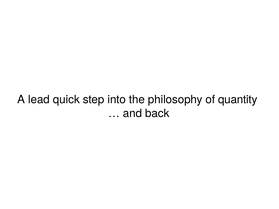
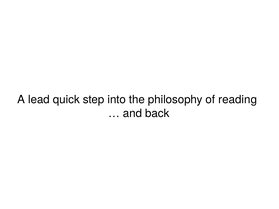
quantity: quantity -> reading (238, 100)
